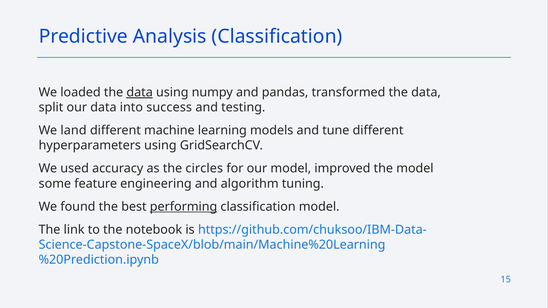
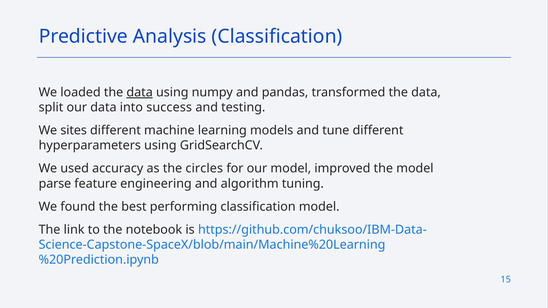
land: land -> sites (74, 131)
some: some -> parse (55, 184)
performing underline: present -> none (184, 207)
